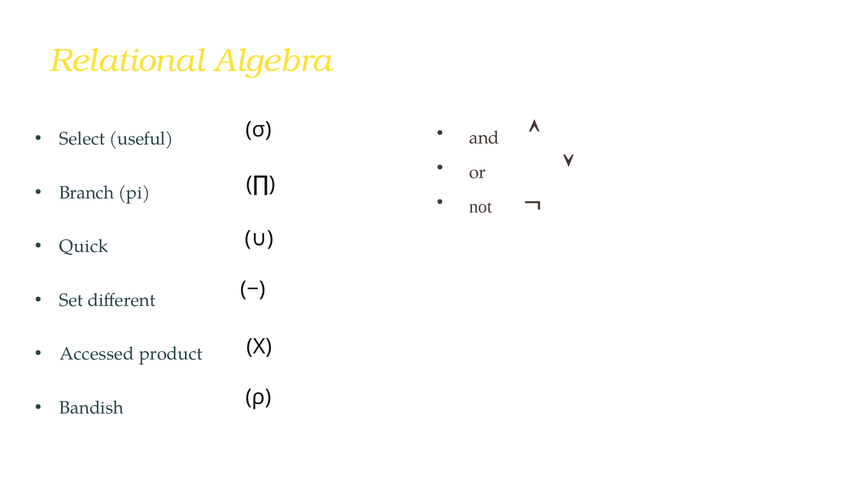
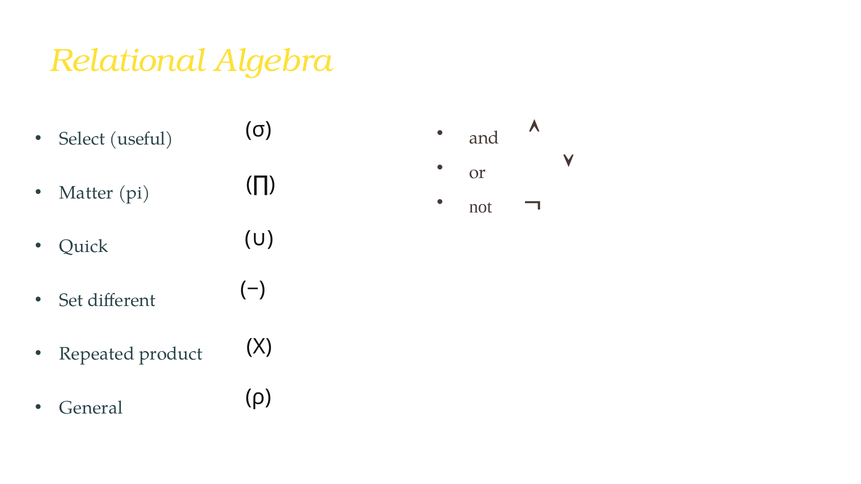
Branch: Branch -> Matter (86, 193)
Accessed: Accessed -> Repeated (97, 354)
Bandish: Bandish -> General (91, 408)
